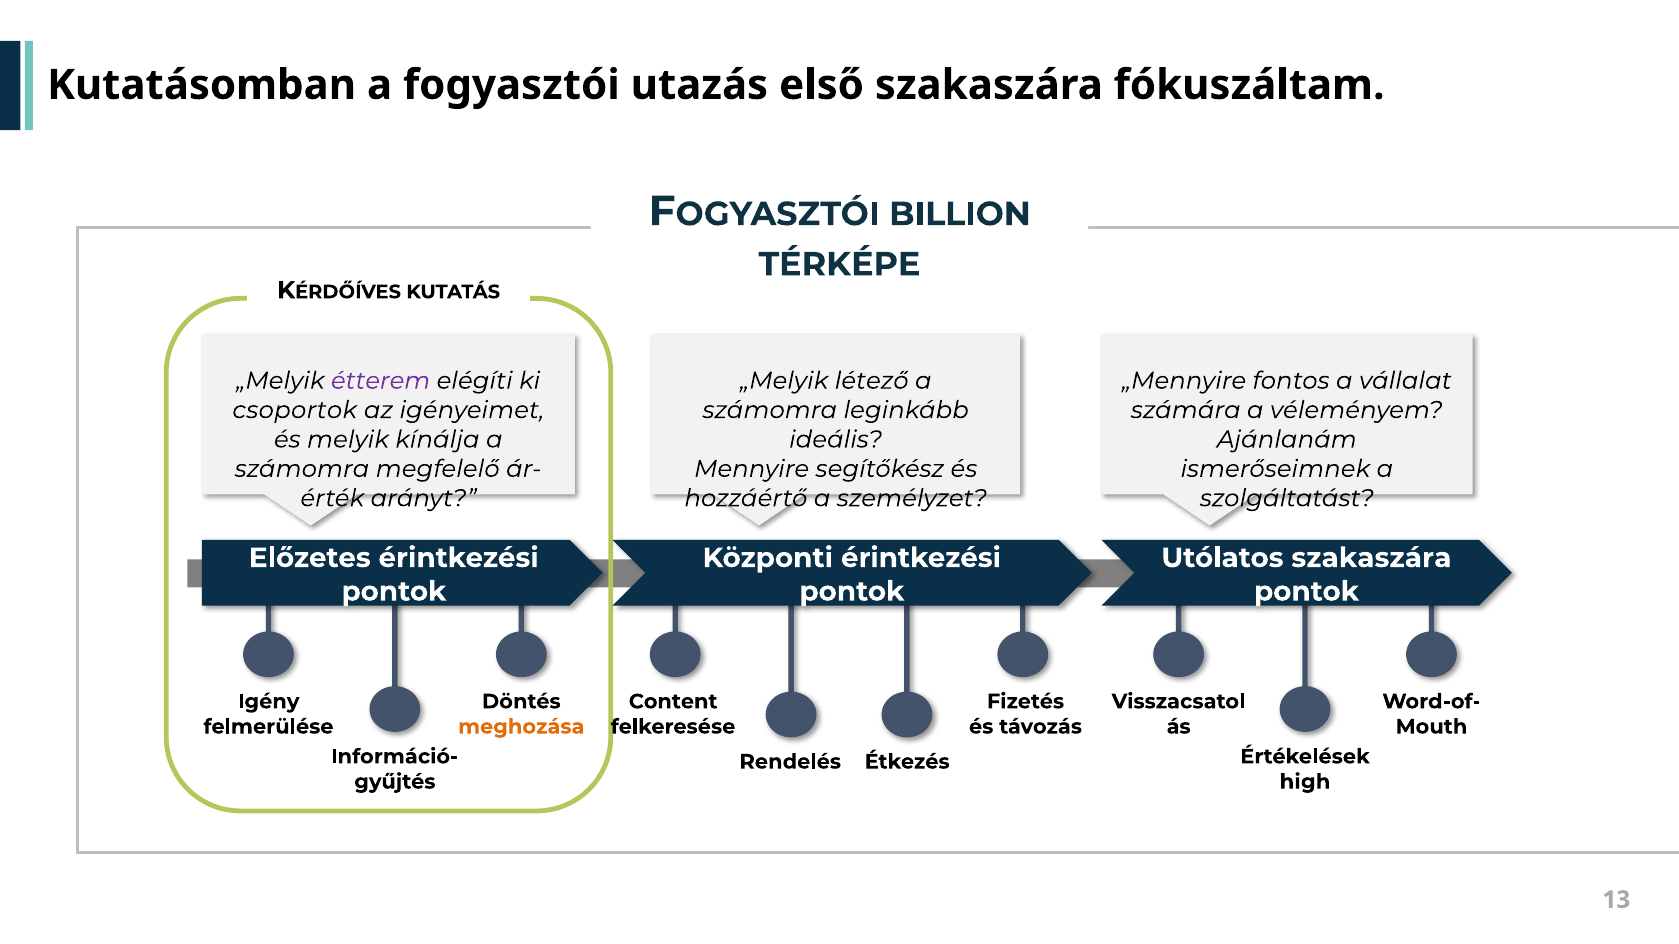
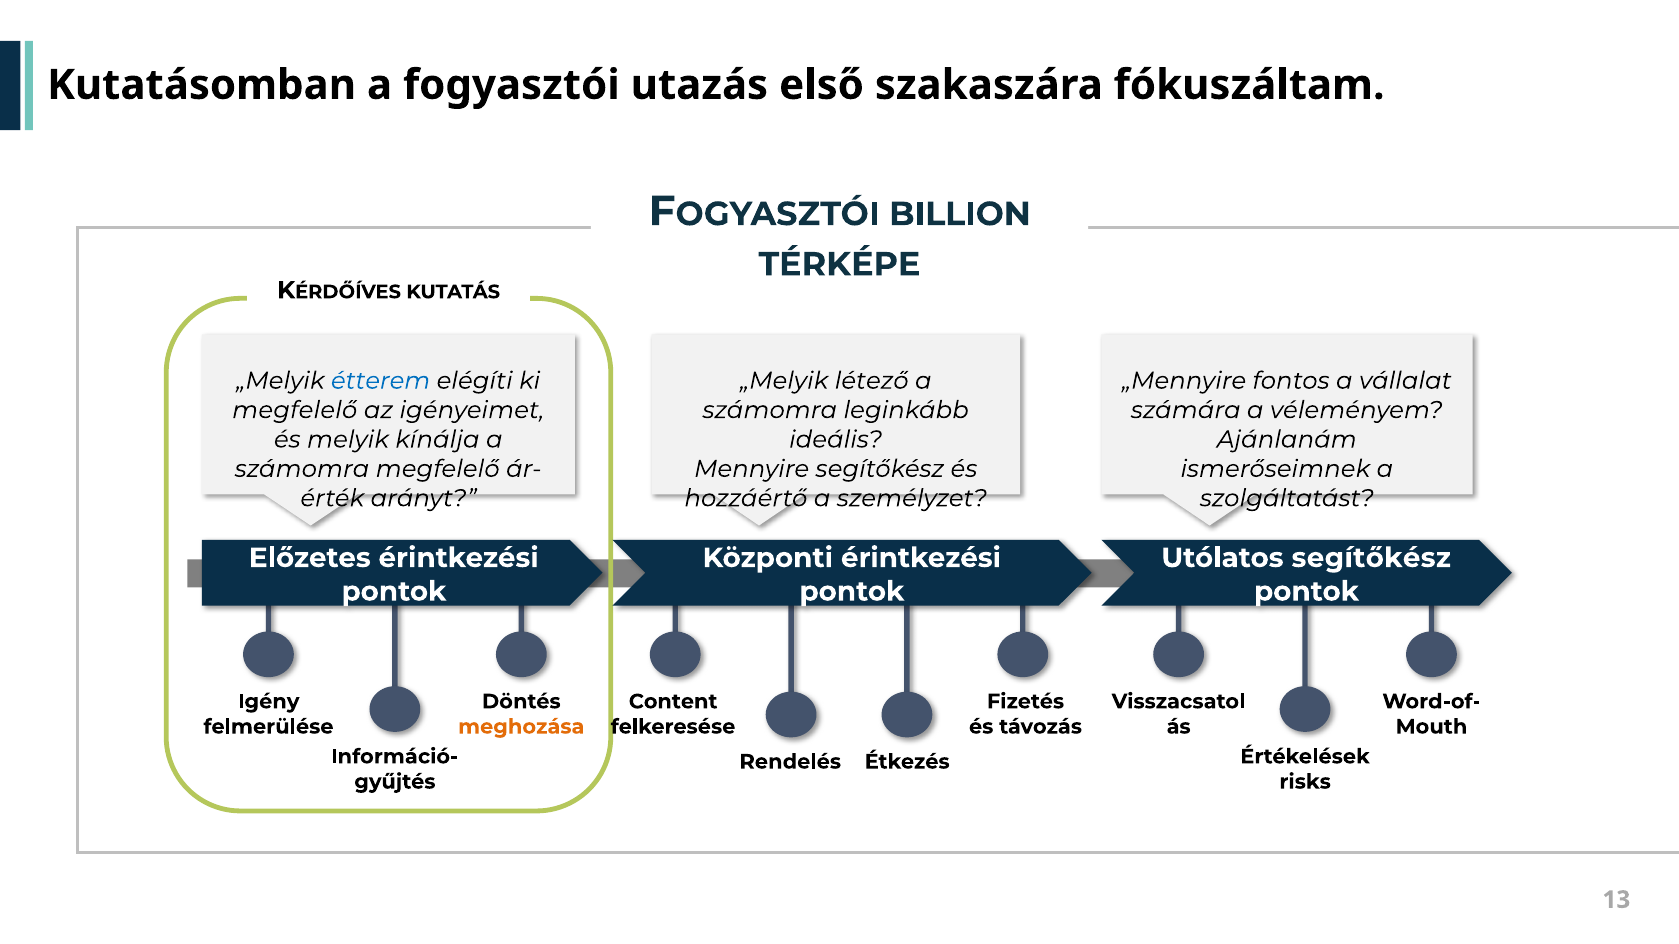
étterem colour: purple -> blue (381, 381)
csoportok: csoportok -> megfelelő (295, 410)
Utólatos szakaszára: szakaszára -> segítőkész (1371, 558)
high: high -> risks (1305, 782)
